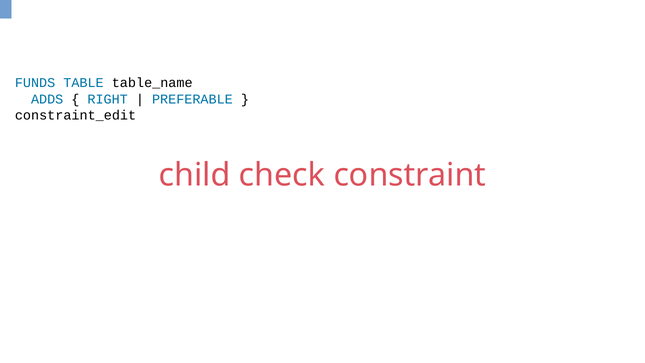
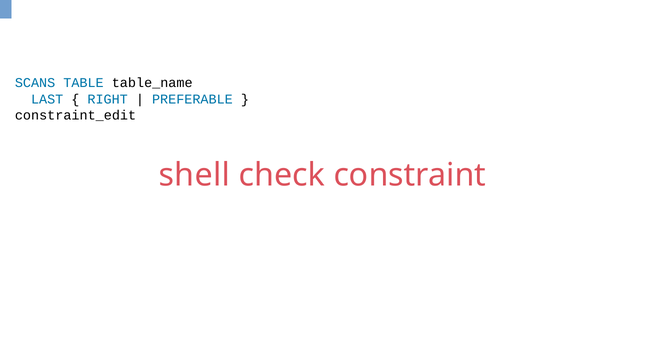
FUNDS: FUNDS -> SCANS (35, 83)
ADDS: ADDS -> LAST (47, 99)
child: child -> shell (194, 175)
